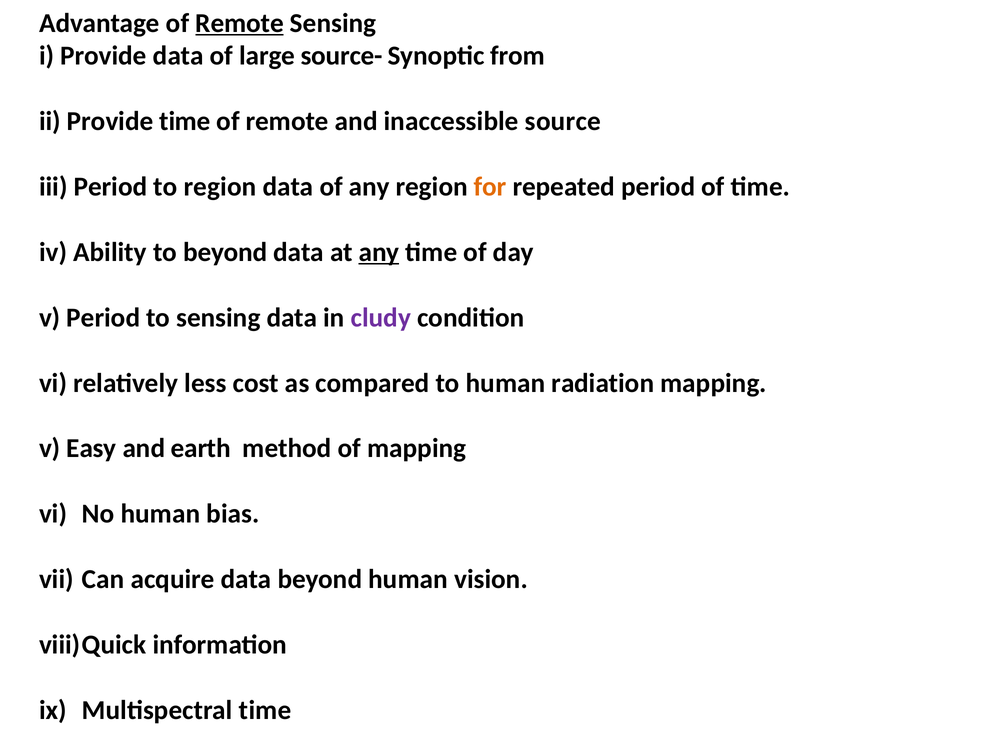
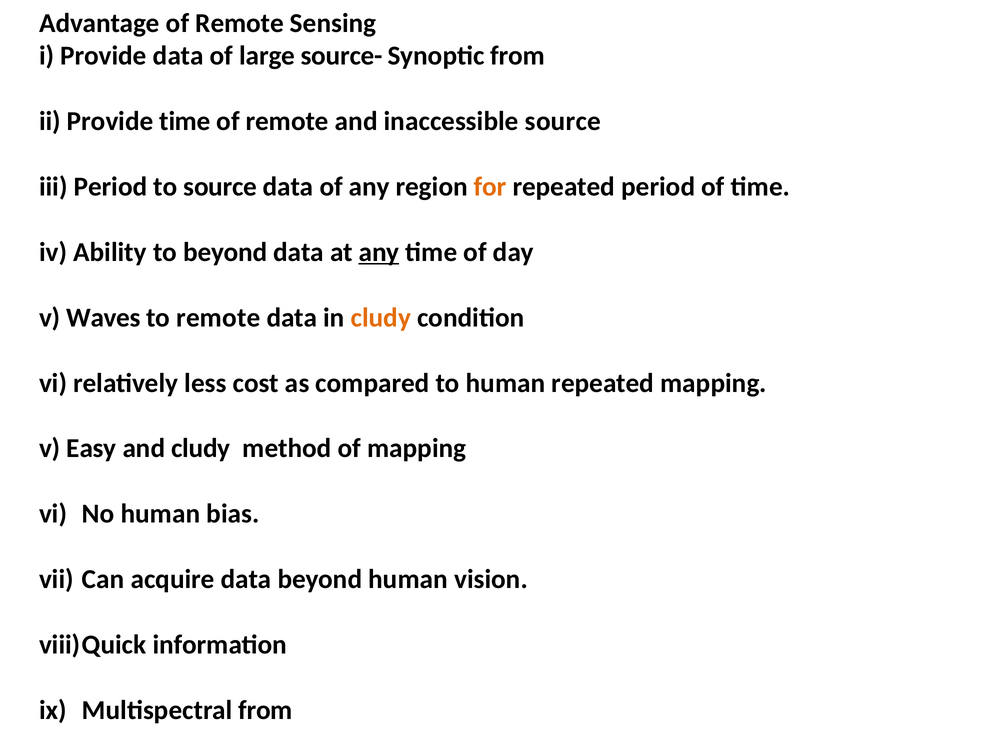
Remote underline: present -> none (240, 23)
to region: region -> source (220, 187)
v Period: Period -> Waves (103, 317)
to sensing: sensing -> remote (218, 317)
cludy colour: purple -> orange (381, 317)
human radiation: radiation -> repeated (603, 383)
and earth: earth -> cludy (201, 448)
Multispectral time: time -> from (265, 710)
